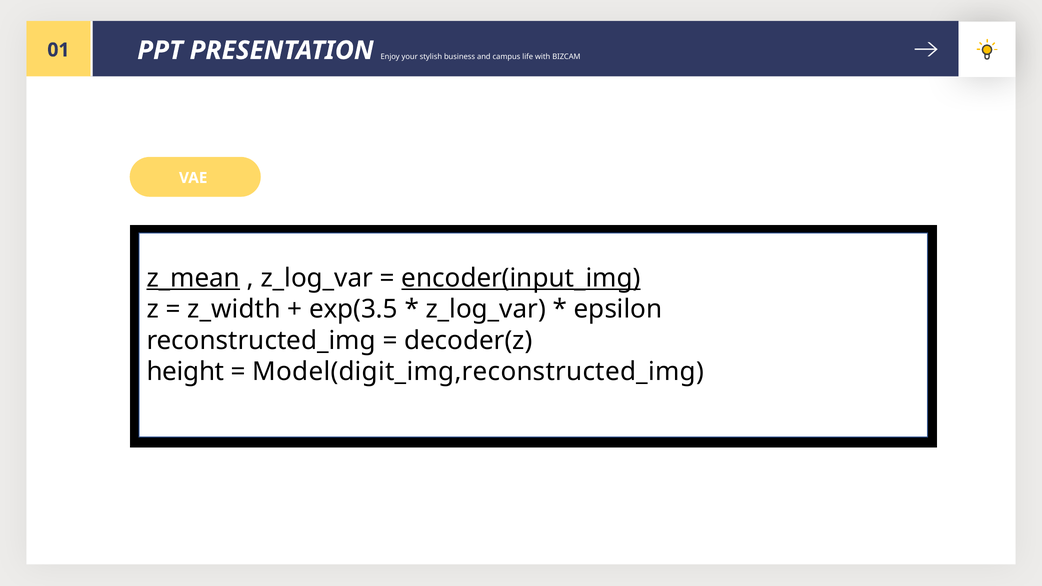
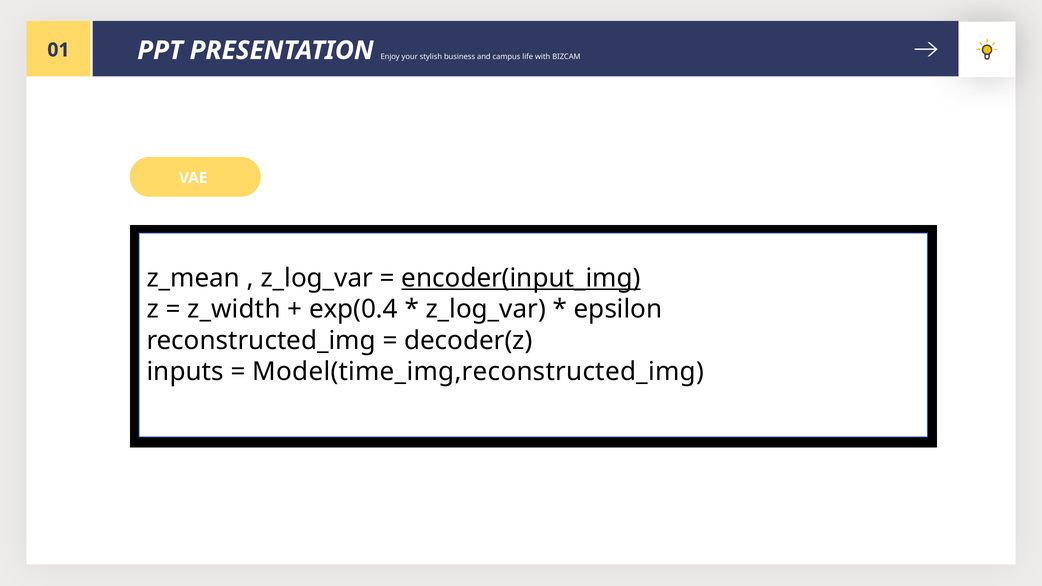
z_mean underline: present -> none (193, 278)
exp(3.5: exp(3.5 -> exp(0.4 (353, 309)
height: height -> inputs (185, 372)
Model(digit_img,reconstructed_img: Model(digit_img,reconstructed_img -> Model(time_img,reconstructed_img (478, 372)
